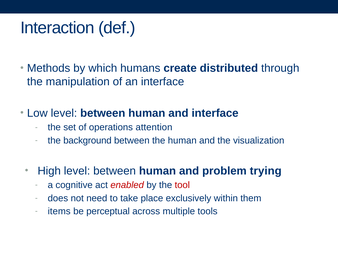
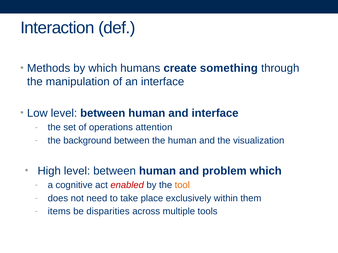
distributed: distributed -> something (229, 68)
problem trying: trying -> which (266, 171)
tool colour: red -> orange (182, 185)
perceptual: perceptual -> disparities (108, 212)
